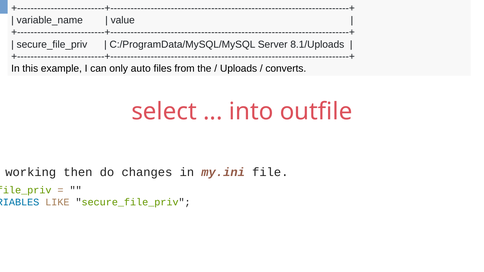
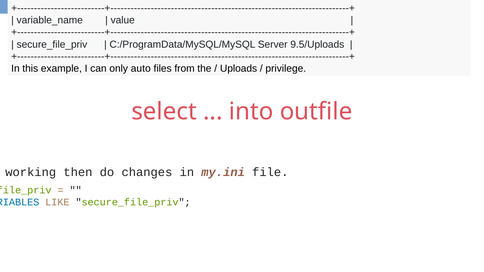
8.1/Uploads: 8.1/Uploads -> 9.5/Uploads (317, 44)
converts: converts -> privilege (286, 69)
